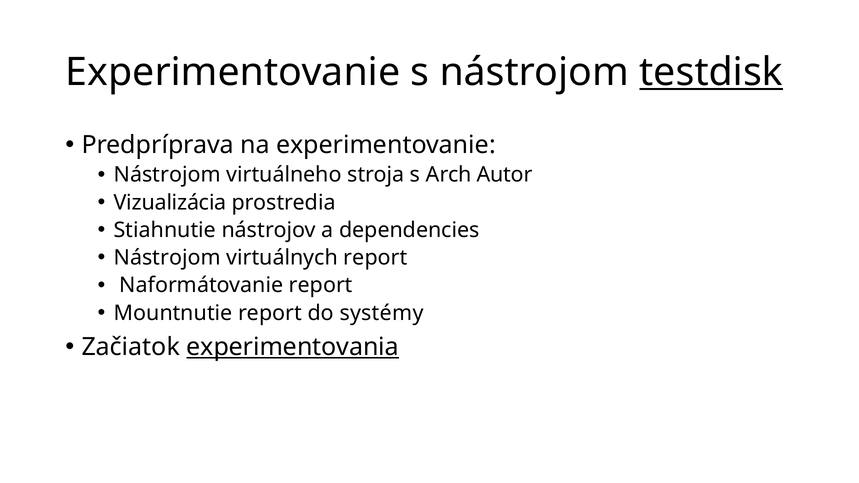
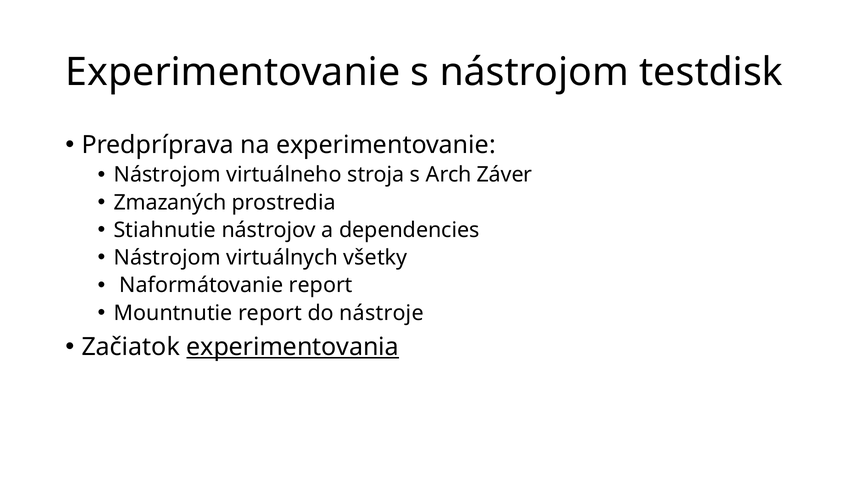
testdisk underline: present -> none (711, 72)
Autor: Autor -> Záver (505, 175)
Vizualizácia: Vizualizácia -> Zmazaných (170, 202)
virtuálnych report: report -> všetky (375, 258)
systémy: systémy -> nástroje (382, 313)
